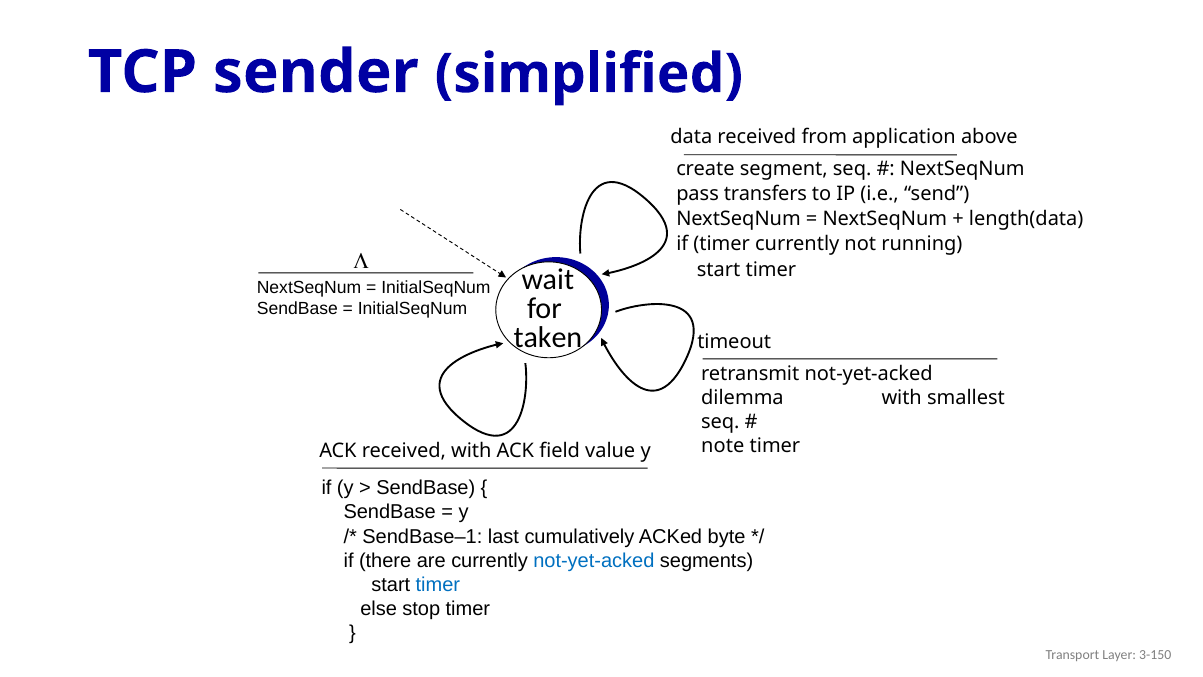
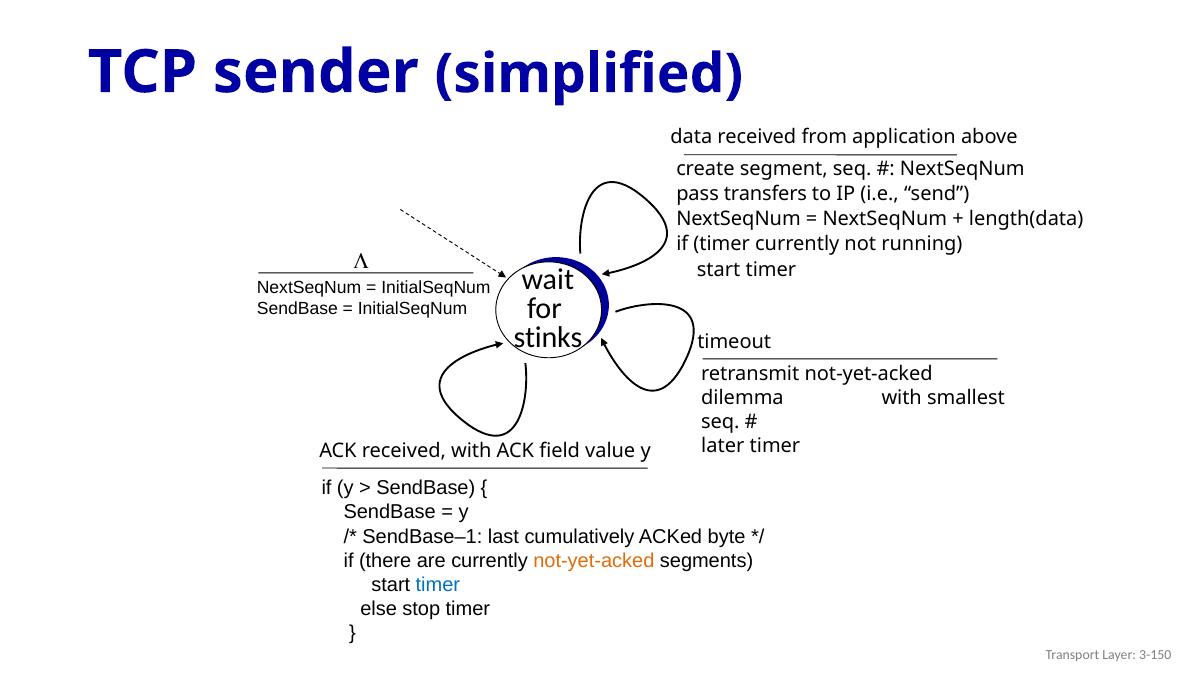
taken: taken -> stinks (548, 337)
note: note -> later (723, 446)
not-yet-acked colour: blue -> orange (594, 560)
